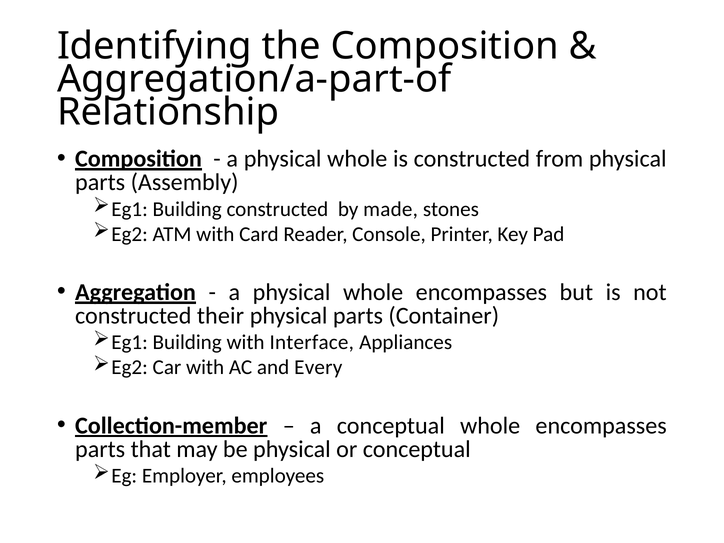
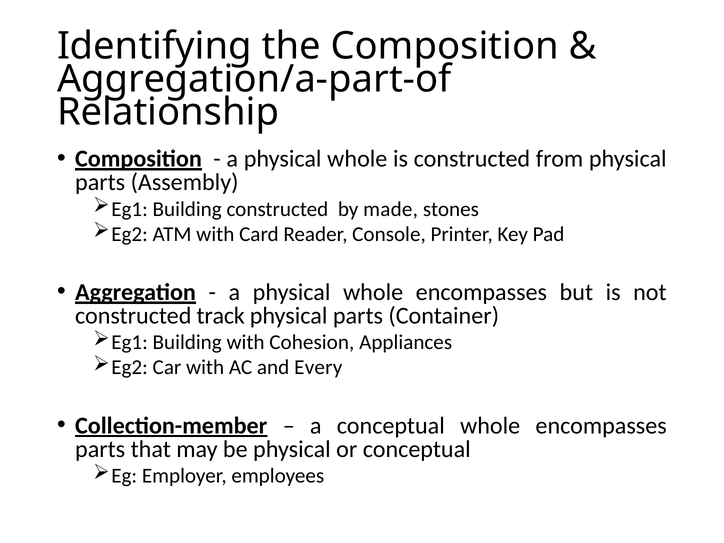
their: their -> track (221, 316)
Interface: Interface -> Cohesion (312, 342)
